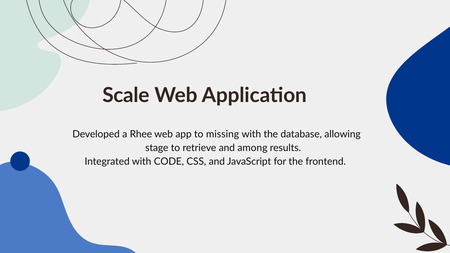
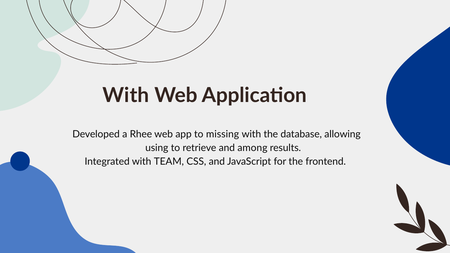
Scale: Scale -> With (126, 96)
stage: stage -> using (157, 148)
CODE: CODE -> TEAM (169, 162)
